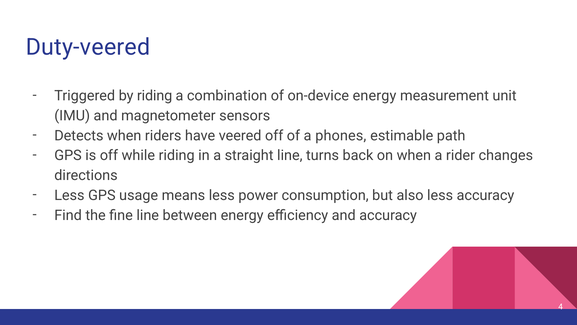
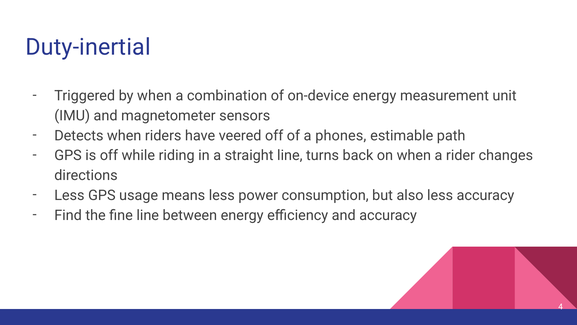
Duty-veered: Duty-veered -> Duty-inertial (88, 47)
by riding: riding -> when (154, 96)
